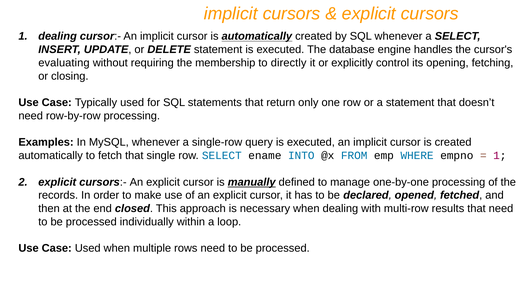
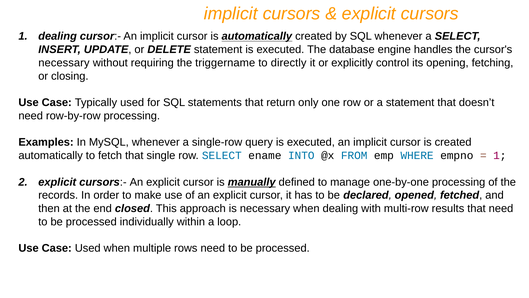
evaluating: evaluating -> necessary (64, 63)
membership: membership -> triggername (225, 63)
